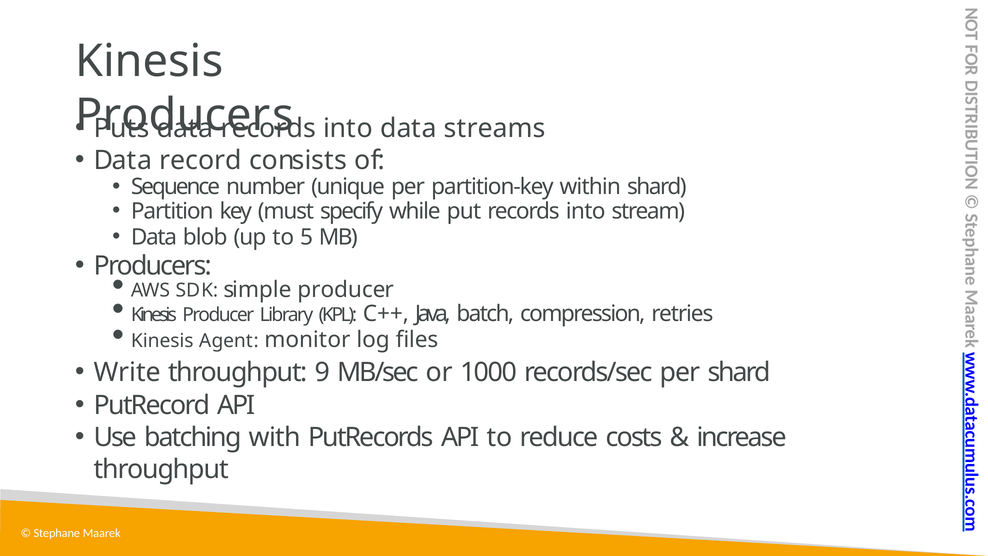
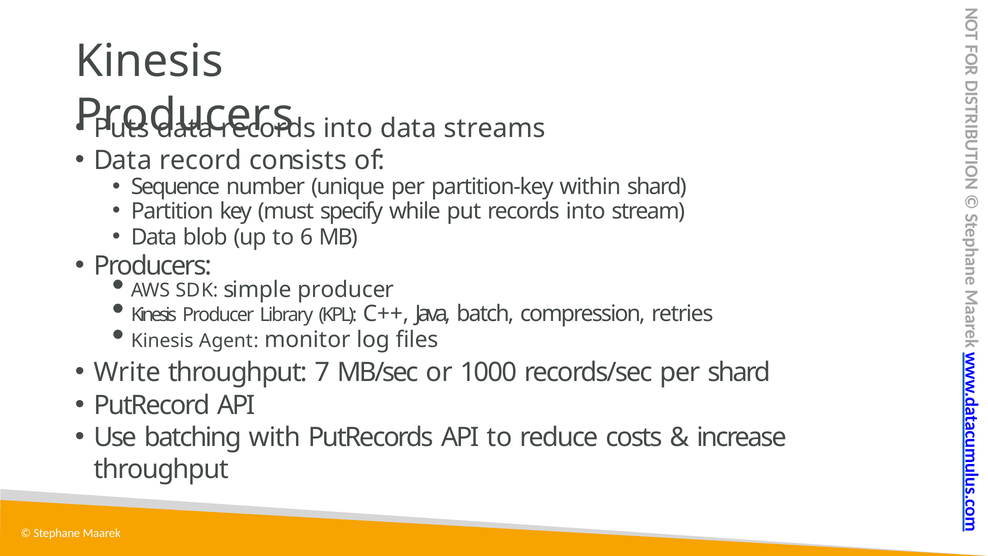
5: 5 -> 6 (307, 237)
9: 9 -> 7 (323, 372)
